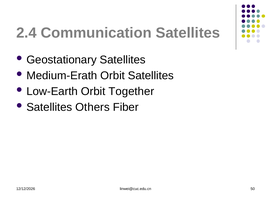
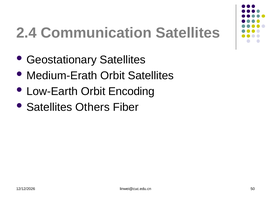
Together: Together -> Encoding (131, 91)
